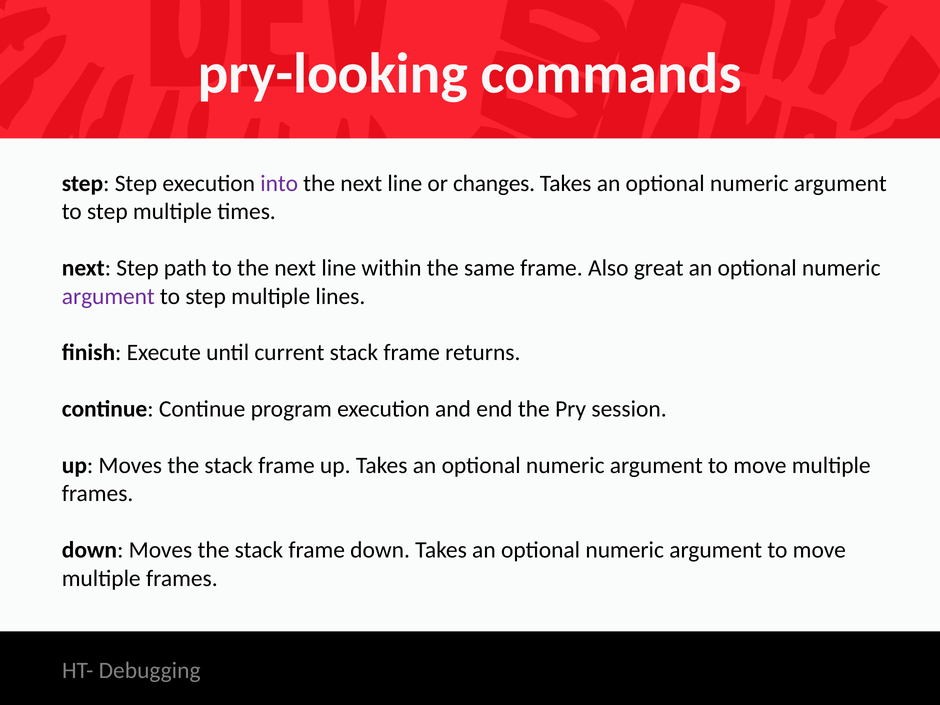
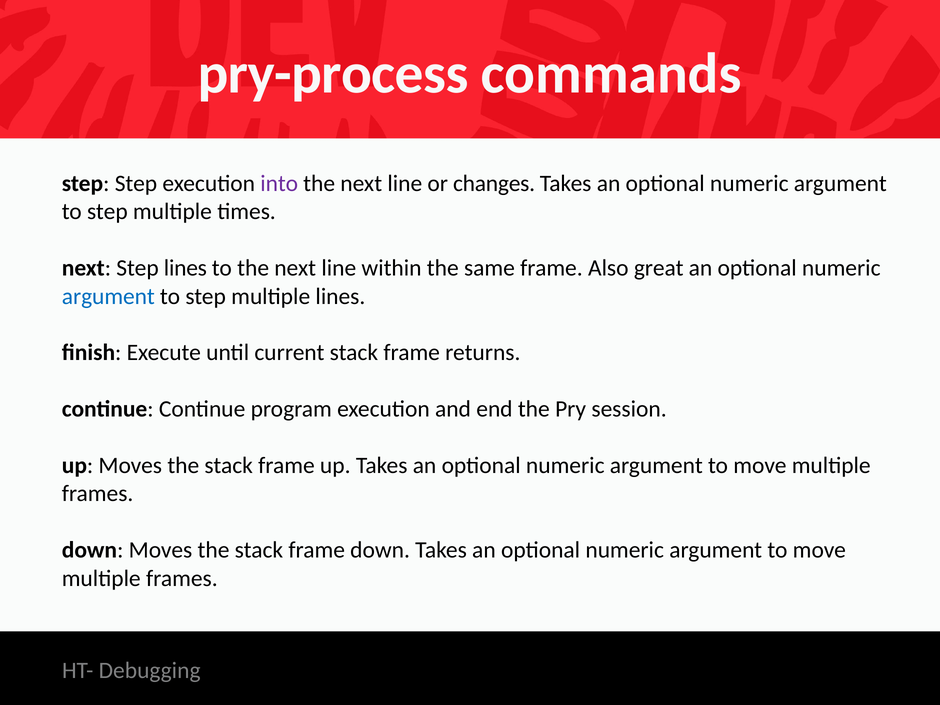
pry-looking: pry-looking -> pry-process (333, 74)
Step path: path -> lines (185, 268)
argument colour: purple -> blue (108, 296)
